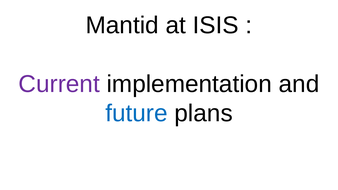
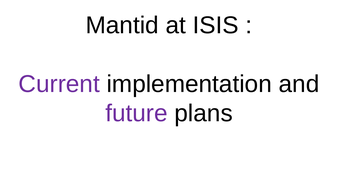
future colour: blue -> purple (136, 113)
